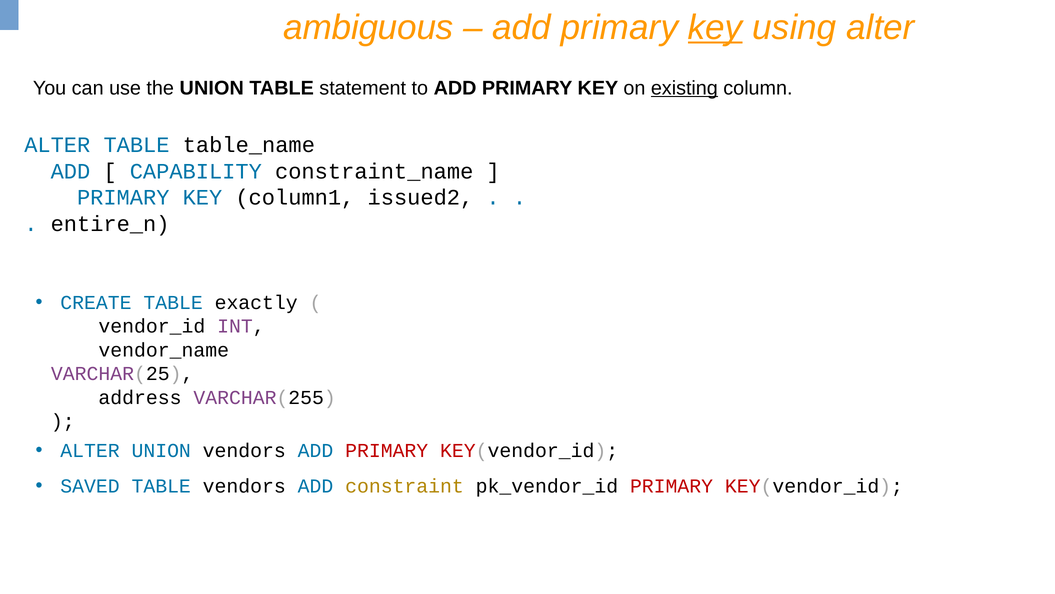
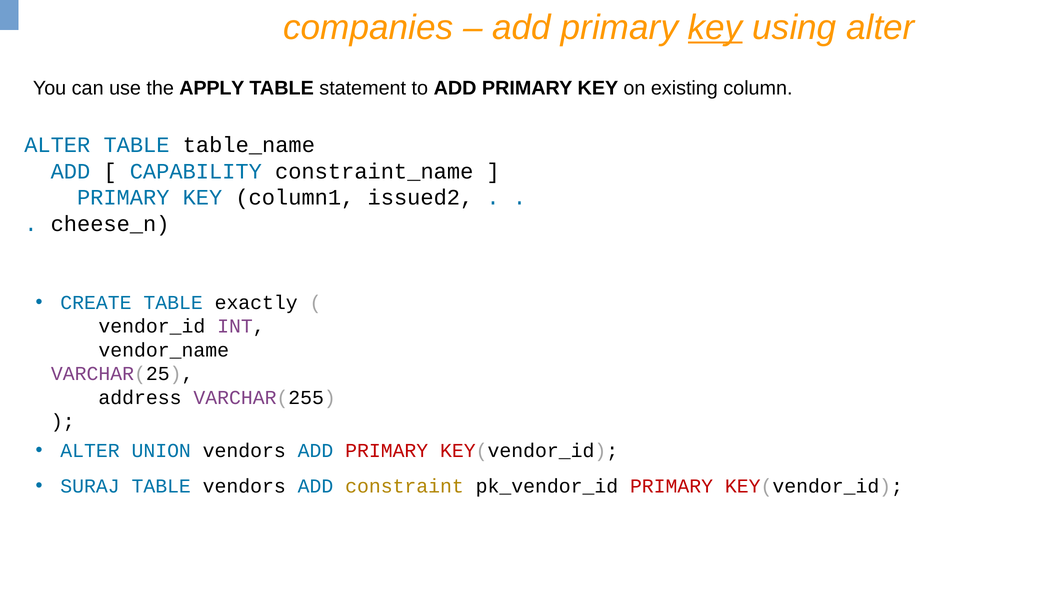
ambiguous: ambiguous -> companies (368, 27)
the UNION: UNION -> APPLY (212, 88)
existing underline: present -> none (684, 88)
entire_n: entire_n -> cheese_n (110, 224)
SAVED: SAVED -> SURAJ (90, 486)
